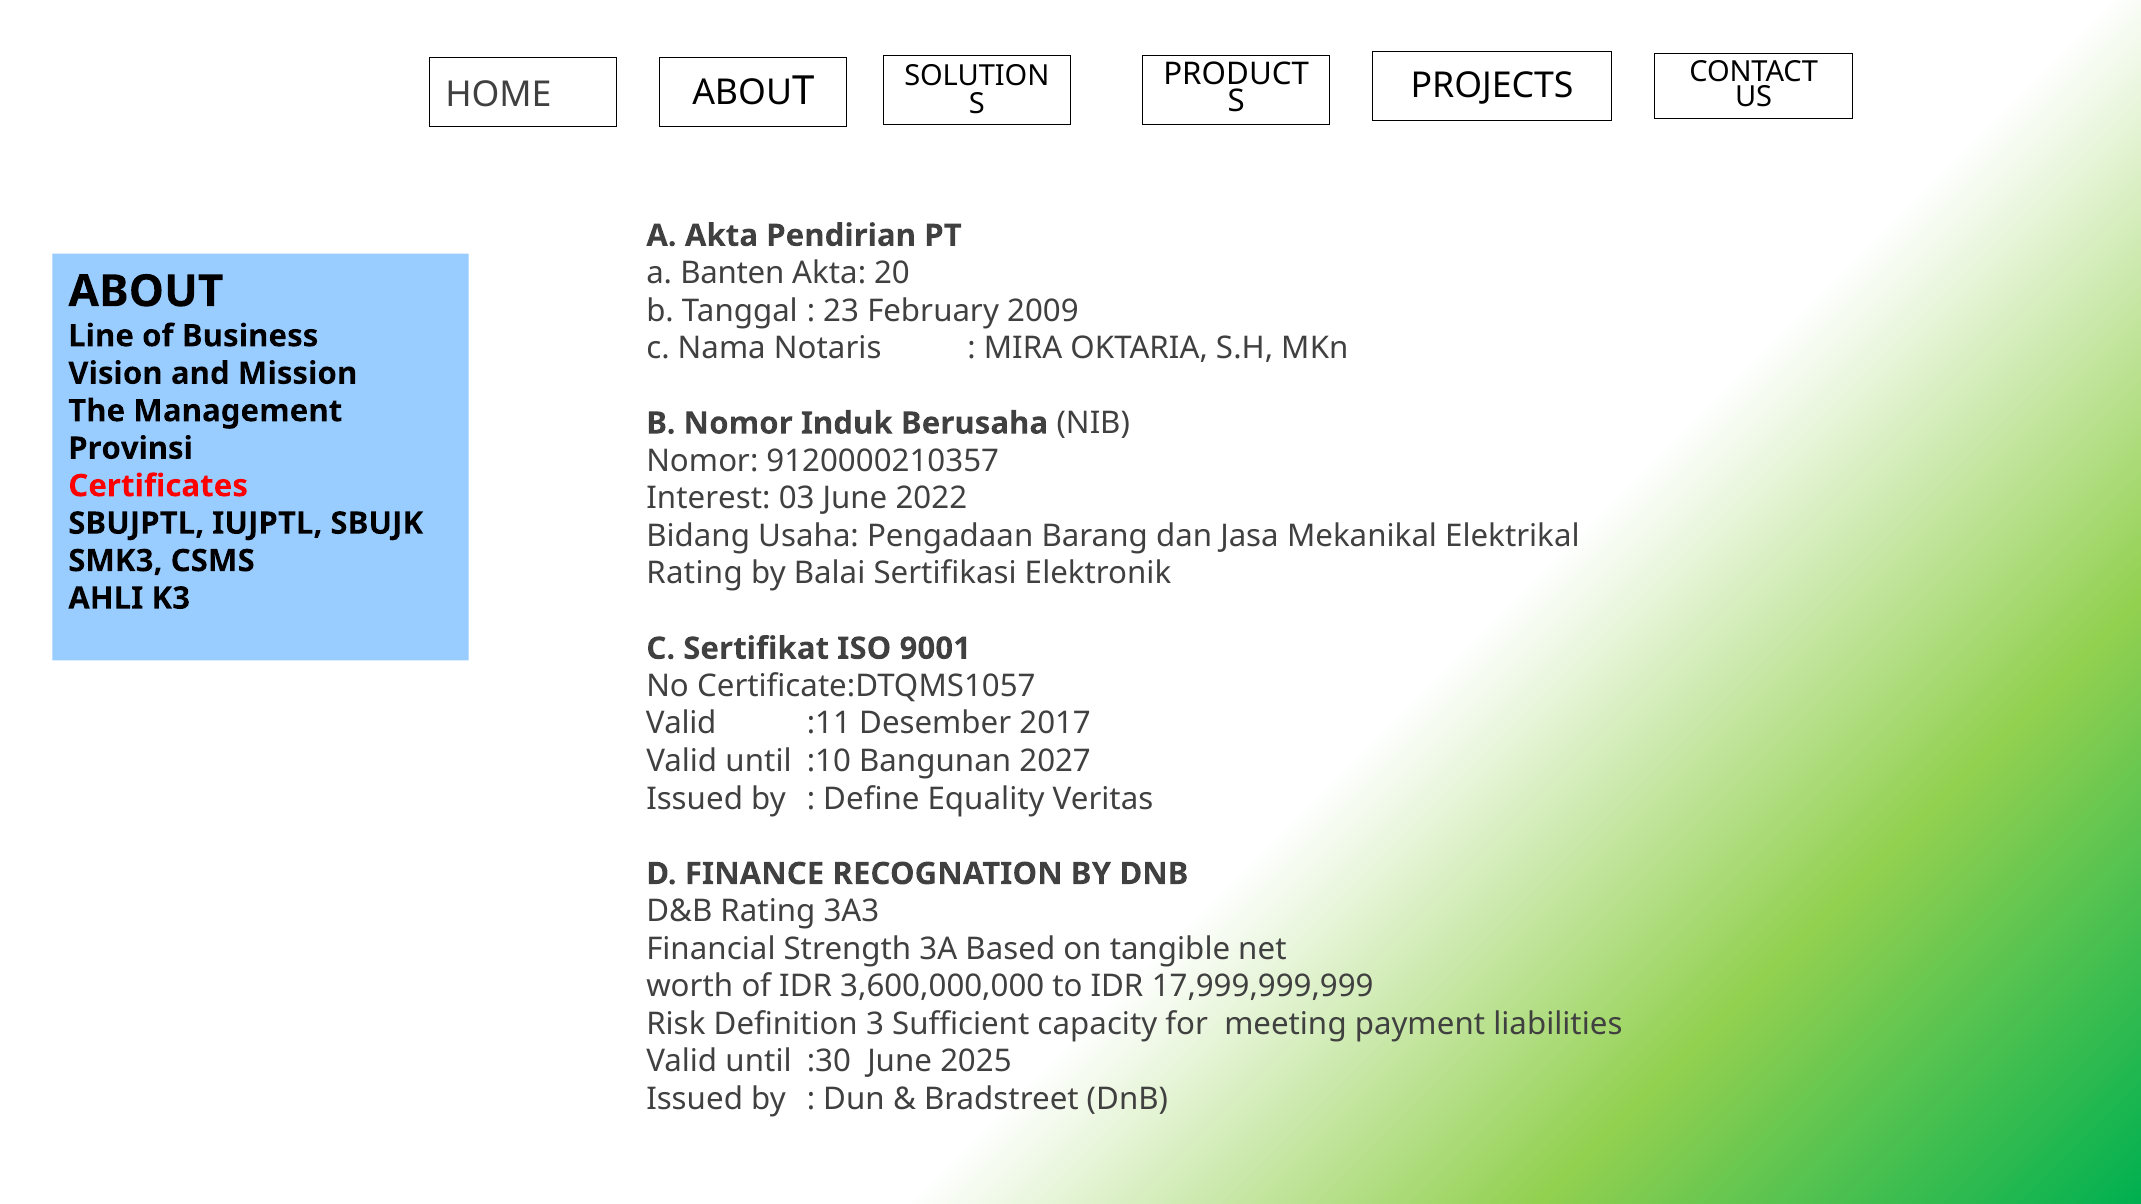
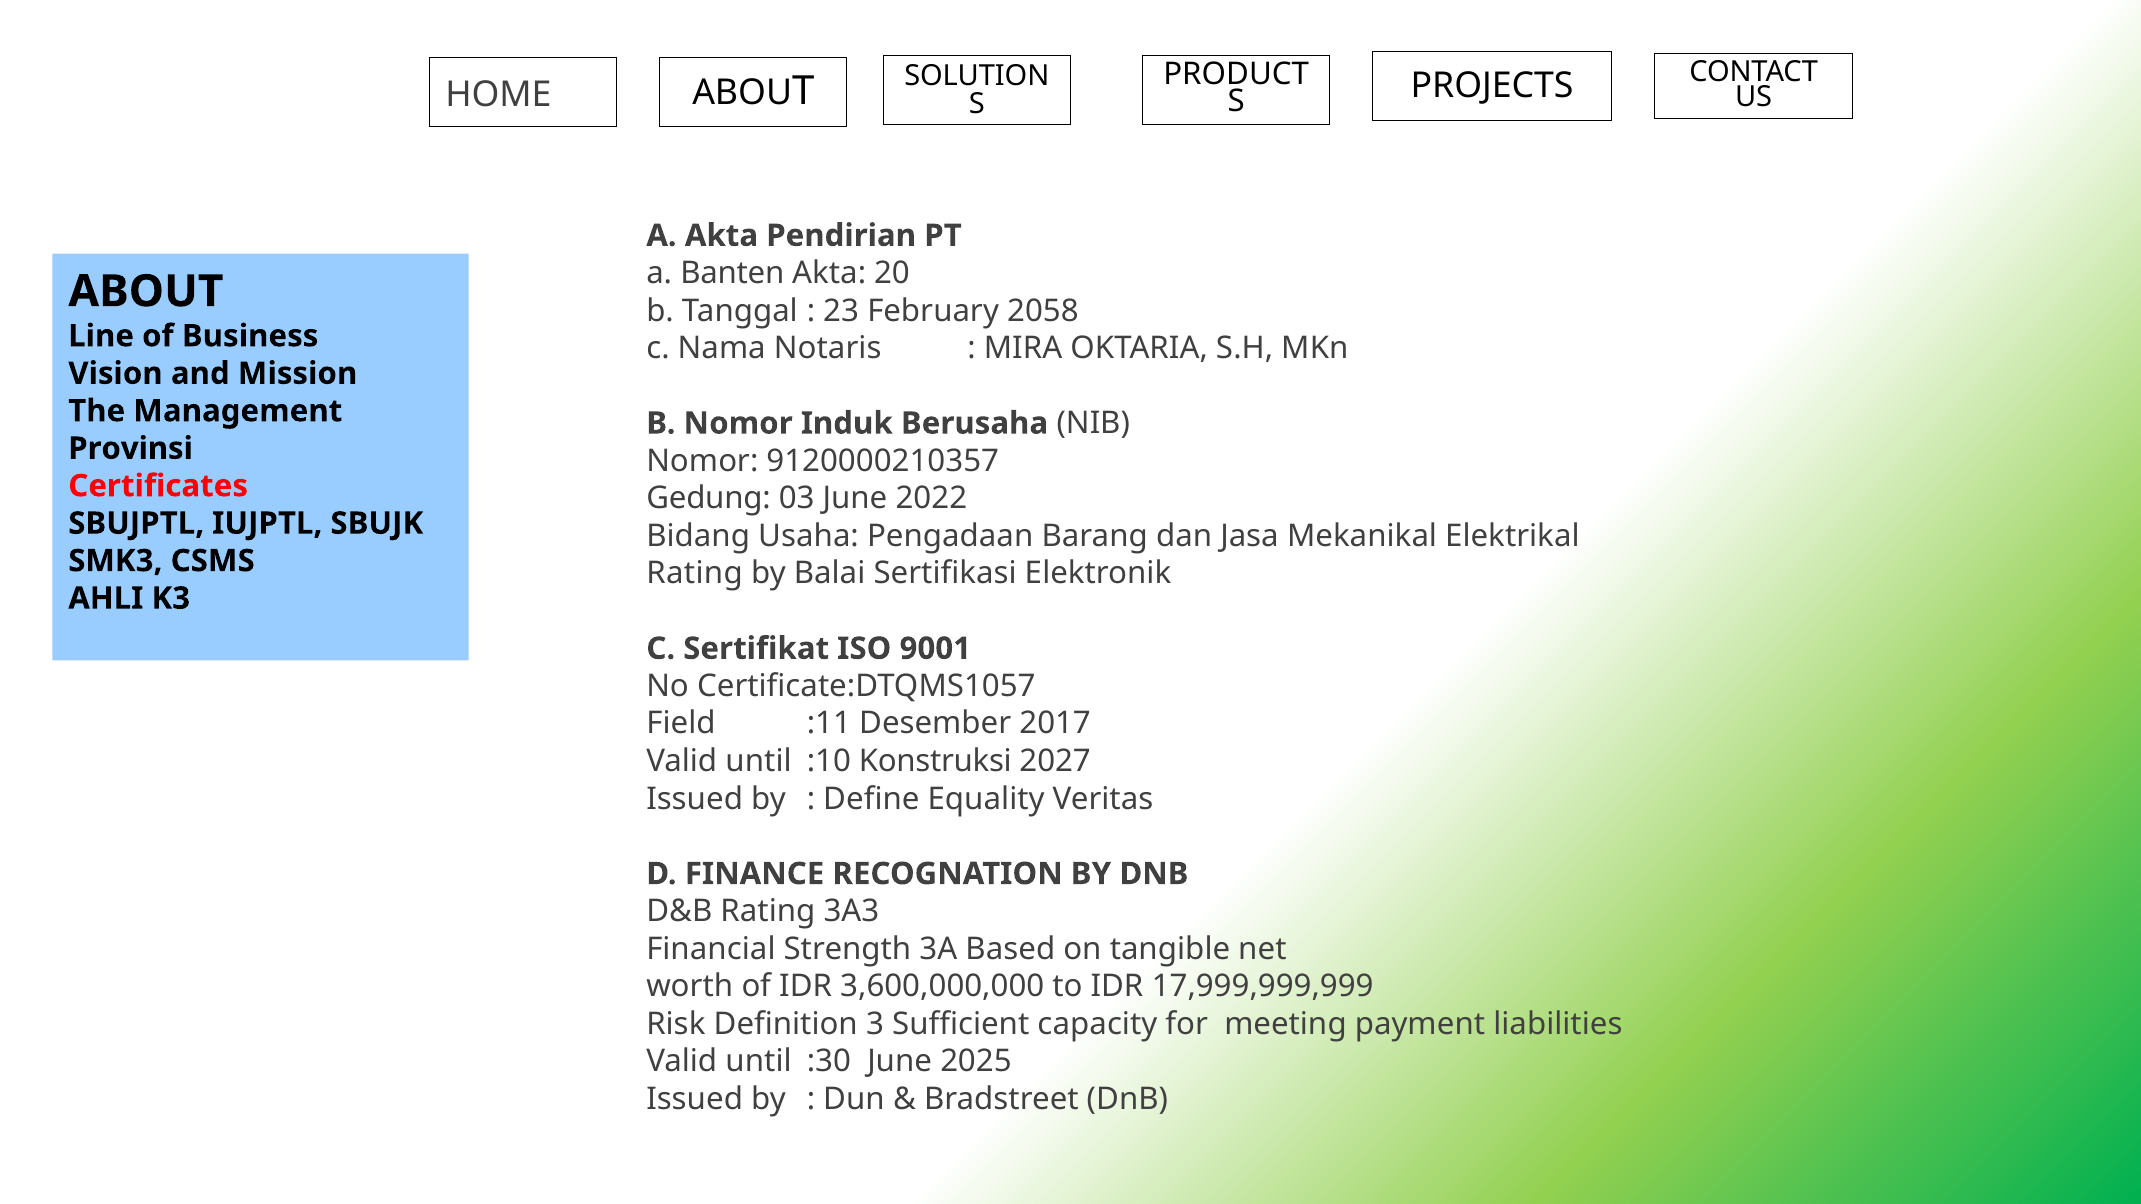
2009: 2009 -> 2058 (1043, 311)
Interest: Interest -> Gedung (709, 499)
Valid: Valid -> Field (681, 724)
Bangunan: Bangunan -> Konstruksi (935, 761)
